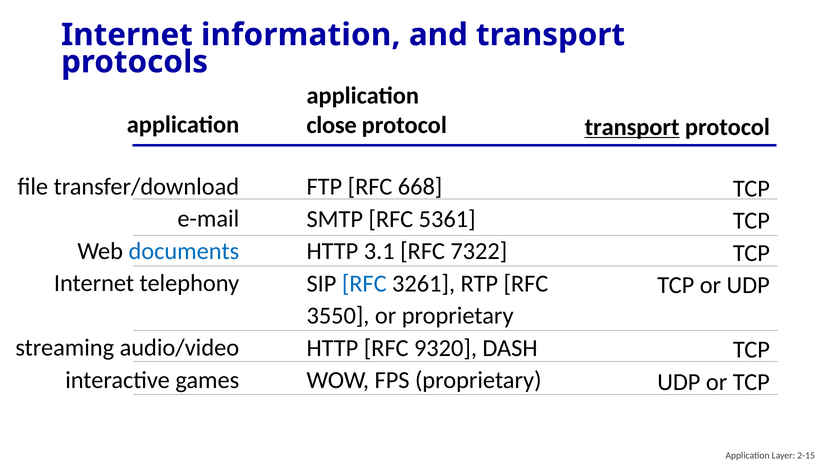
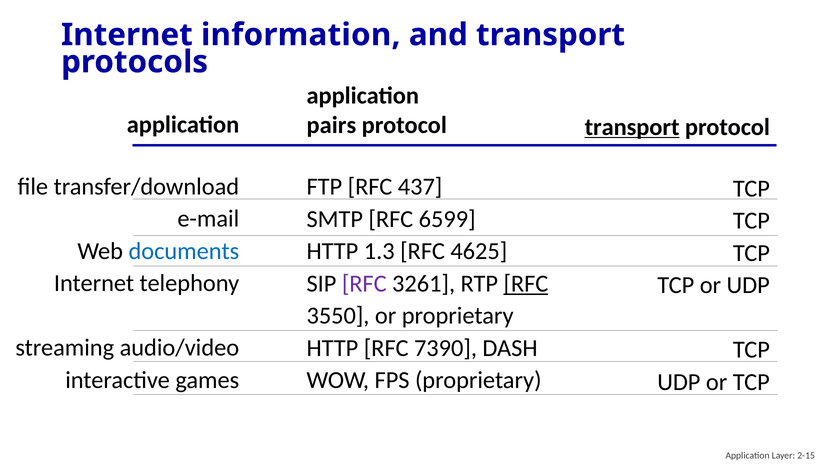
close: close -> pairs (331, 125)
668: 668 -> 437 (420, 187)
5361: 5361 -> 6599 (447, 219)
3.1: 3.1 -> 1.3 (379, 251)
7322: 7322 -> 4625 (479, 251)
RFC colour: blue -> purple (364, 283)
RFC underline: none -> present (526, 283)
9320: 9320 -> 7390 (446, 348)
